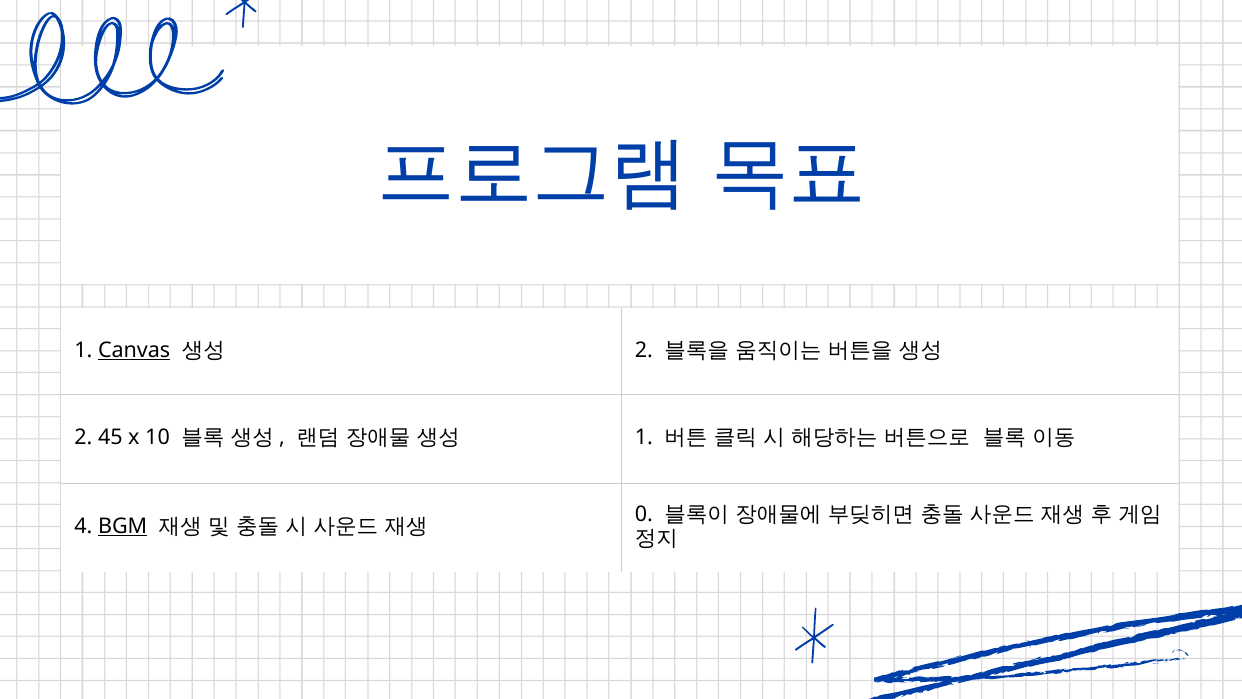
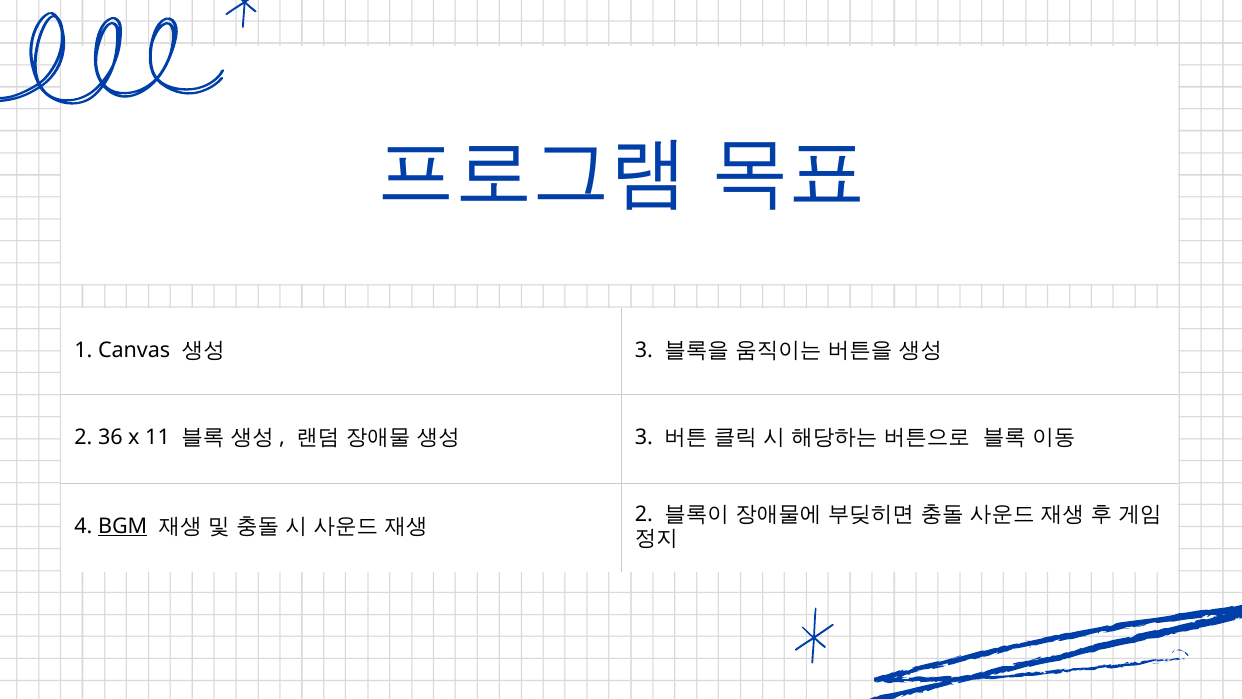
Canvas underline: present -> none (134, 350)
2: 2 -> 3 (644, 350)
45: 45 -> 36 (110, 437)
10: 10 -> 11 (158, 437)
1: 1 -> 3 (644, 437)
0: 0 -> 2 (644, 514)
